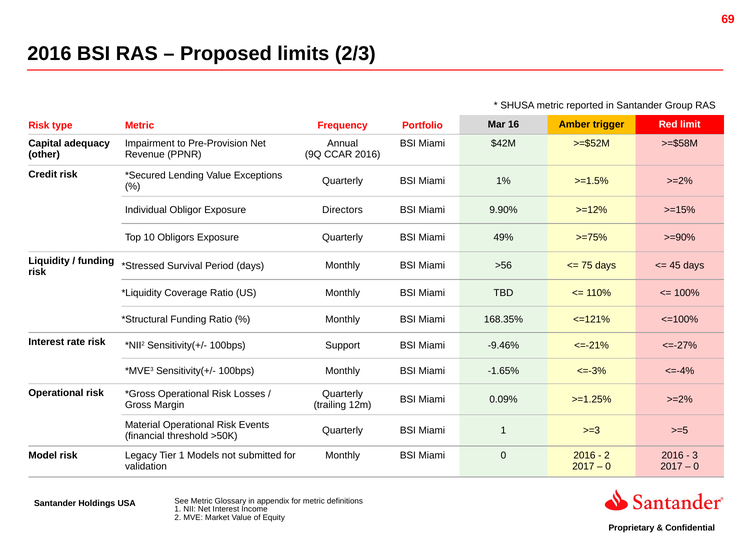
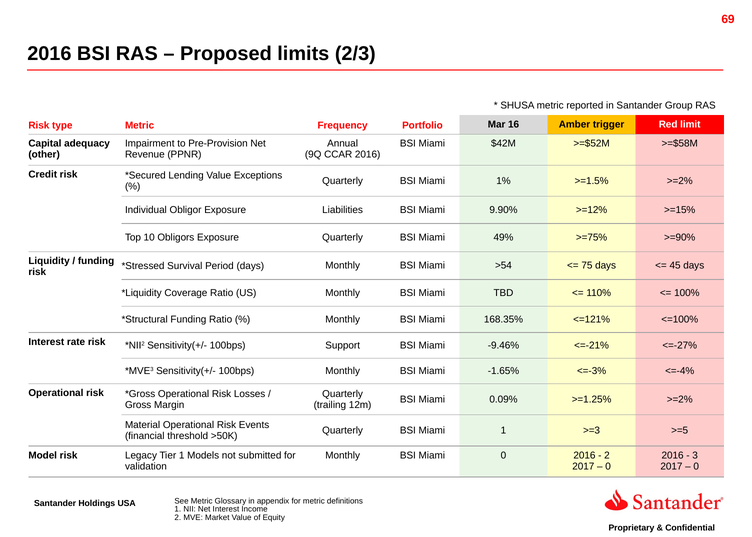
Directors: Directors -> Liabilities (343, 210)
>56: >56 -> >54 (503, 266)
